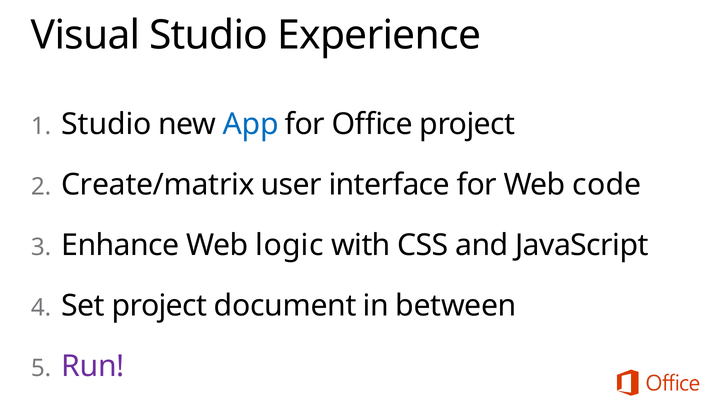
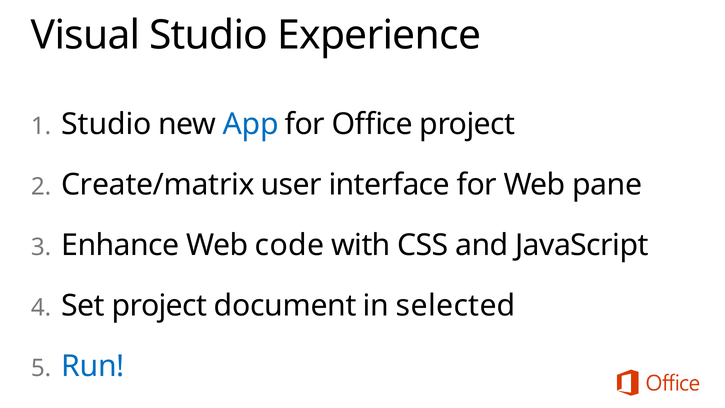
code: code -> pane (607, 185)
logic: logic -> code (290, 245)
between: between -> selected (456, 306)
Run colour: purple -> blue (93, 366)
